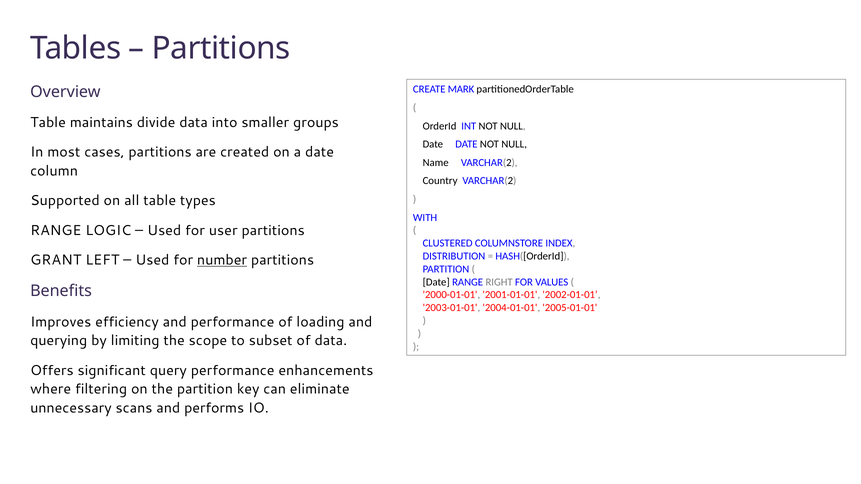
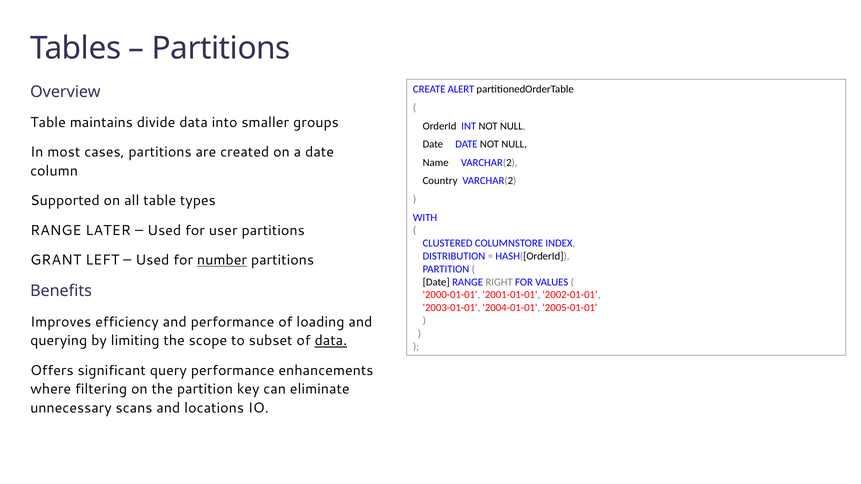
MARK: MARK -> ALERT (461, 89)
LOGIC: LOGIC -> LATER (108, 231)
data underline: none -> present (331, 341)
performs: performs -> locations (214, 408)
